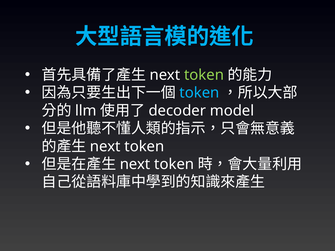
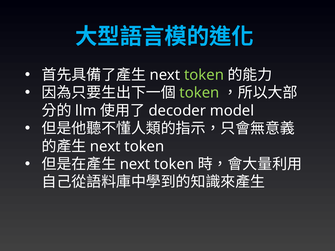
token colour: light blue -> light green (199, 93)
